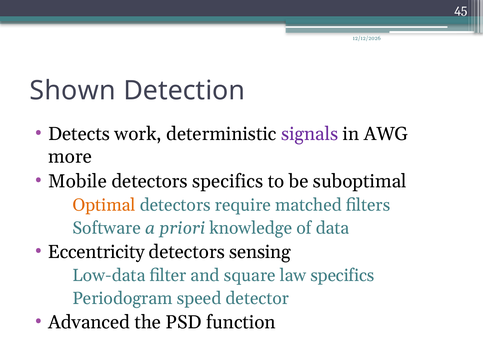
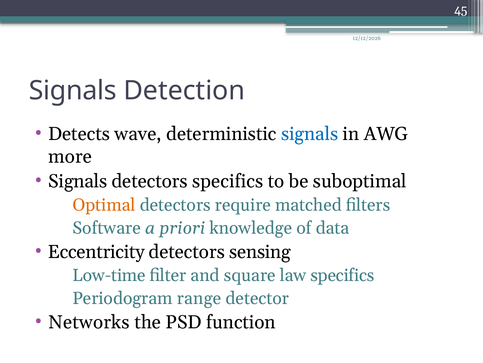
Shown: Shown -> Signals (73, 90)
work: work -> wave (138, 134)
signals colour: purple -> blue (310, 134)
Mobile: Mobile -> Signals (78, 181)
Low-data: Low-data -> Low-time (109, 275)
speed: speed -> range (199, 298)
Advanced: Advanced -> Networks (89, 322)
